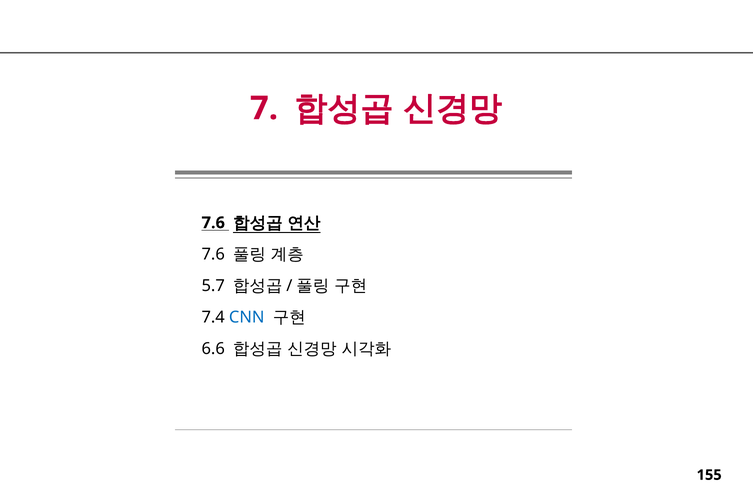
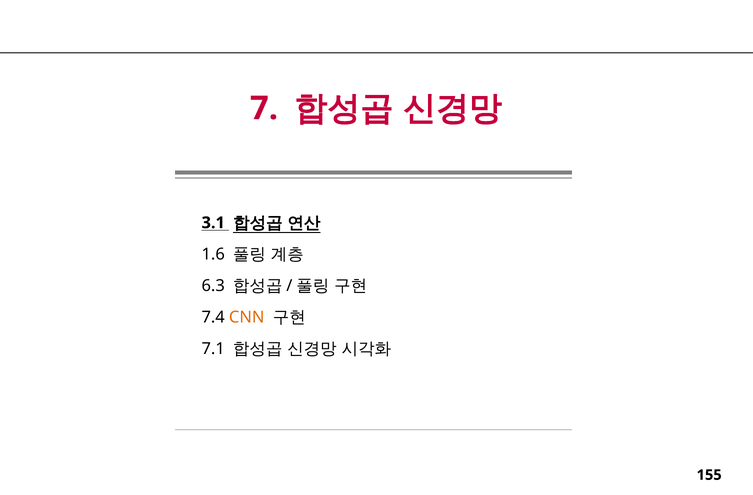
7.6: 7.6 -> 3.1 (213, 223)
7.6: 7.6 -> 1.6 (213, 254)
5.7: 5.7 -> 6.3 (213, 286)
CNN colour: blue -> orange (247, 317)
6.6: 6.6 -> 7.1 (213, 349)
